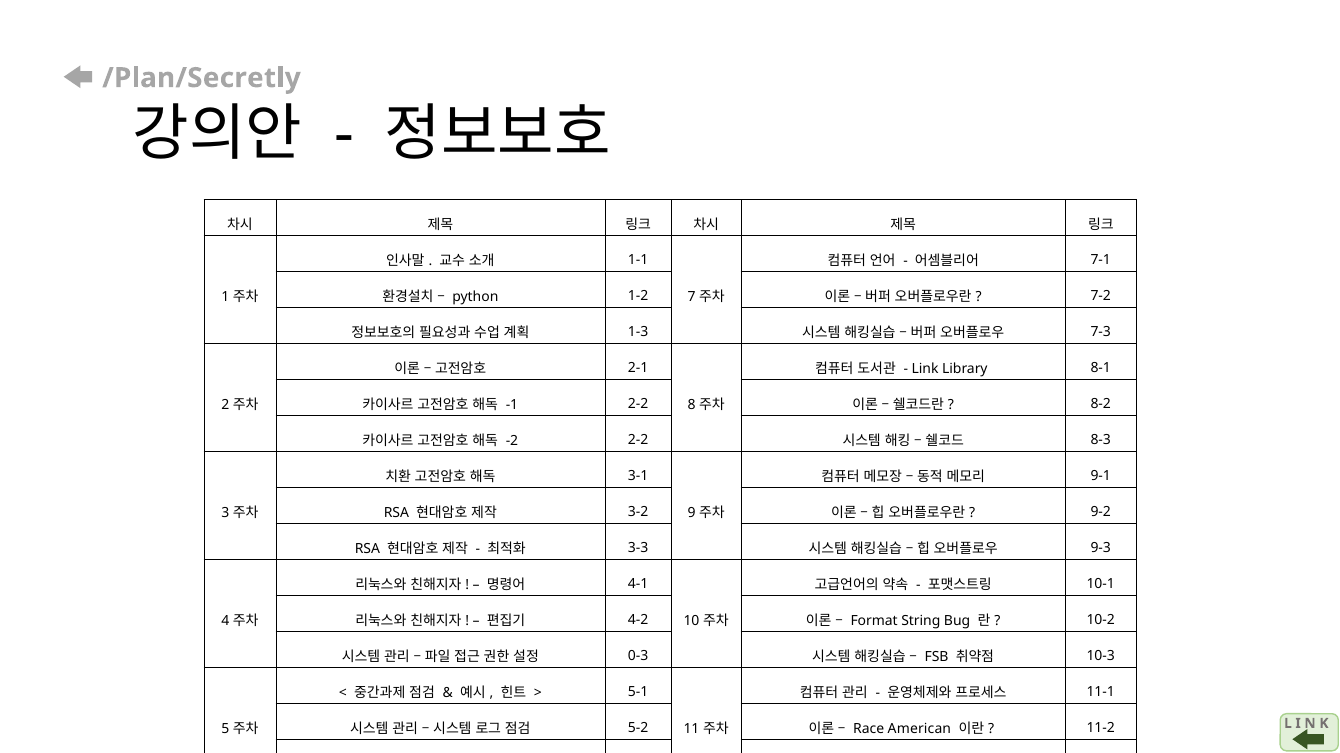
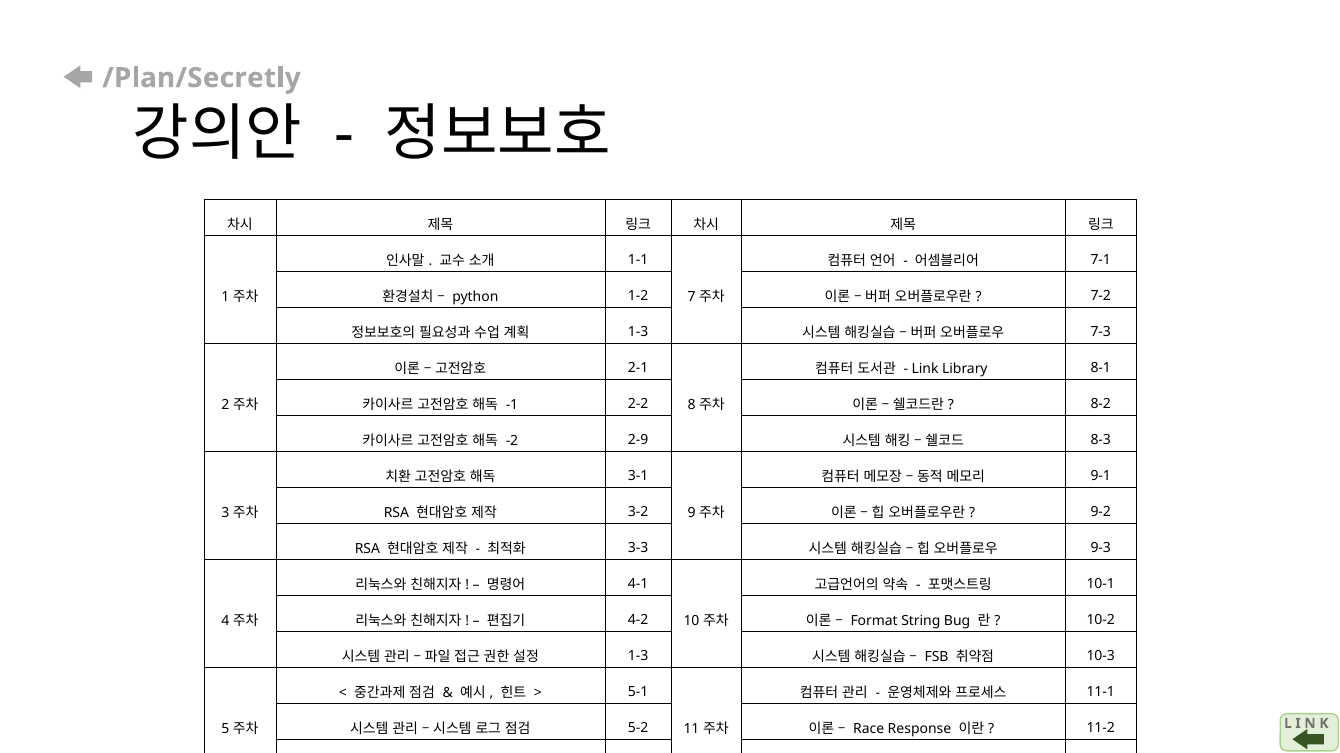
-2 2-2: 2-2 -> 2-9 (638, 440)
0-3: 0-3 -> 1-3 (638, 657)
American: American -> Response (919, 730)
